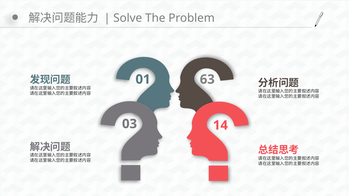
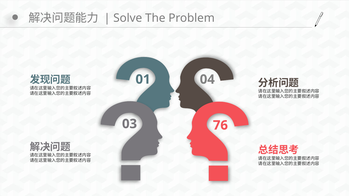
63: 63 -> 04 (207, 80)
14: 14 -> 76 (220, 125)
